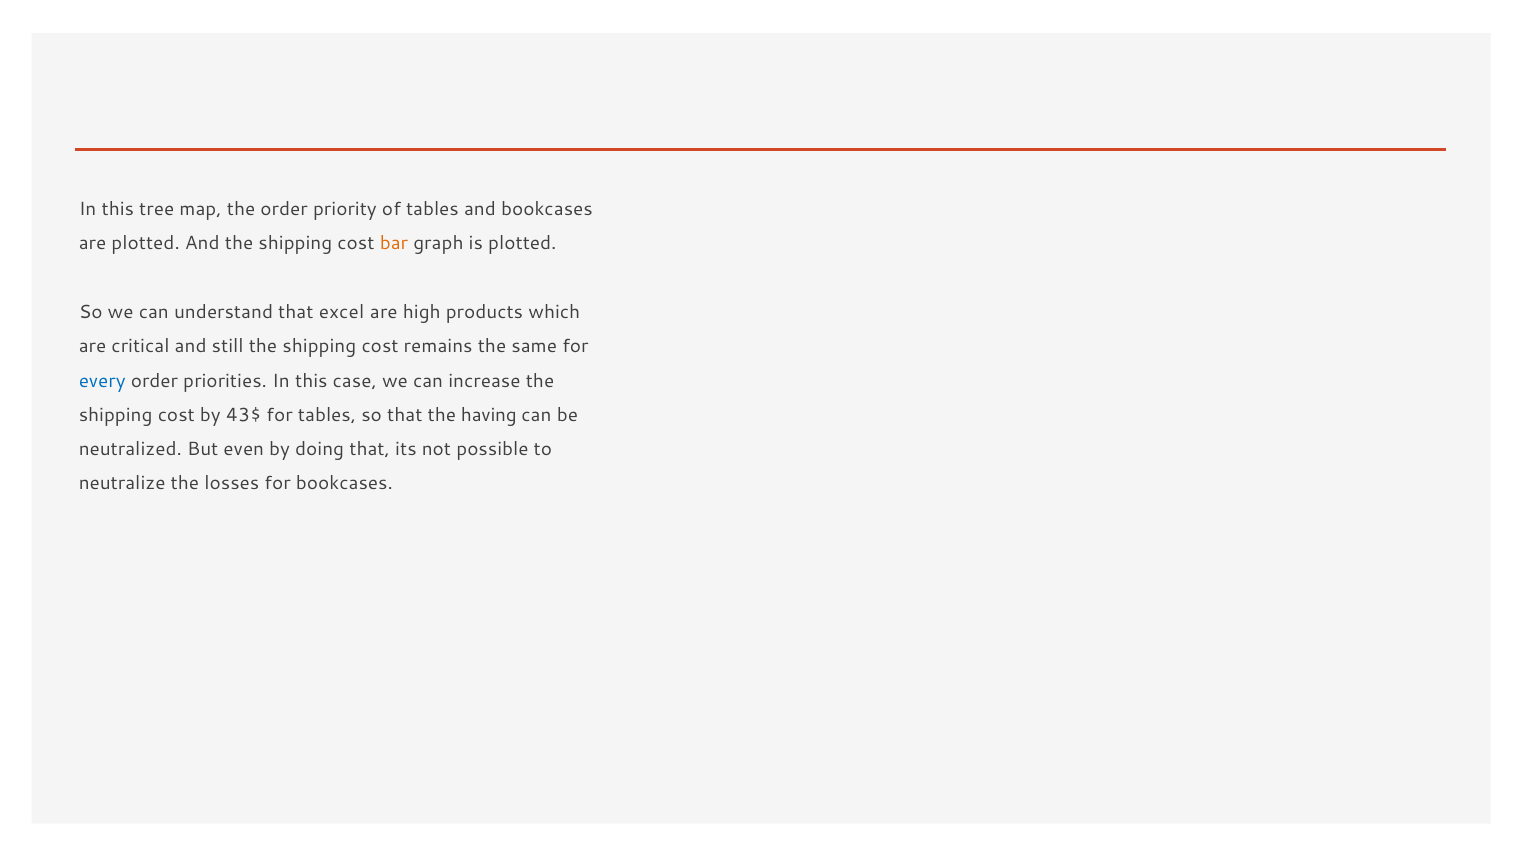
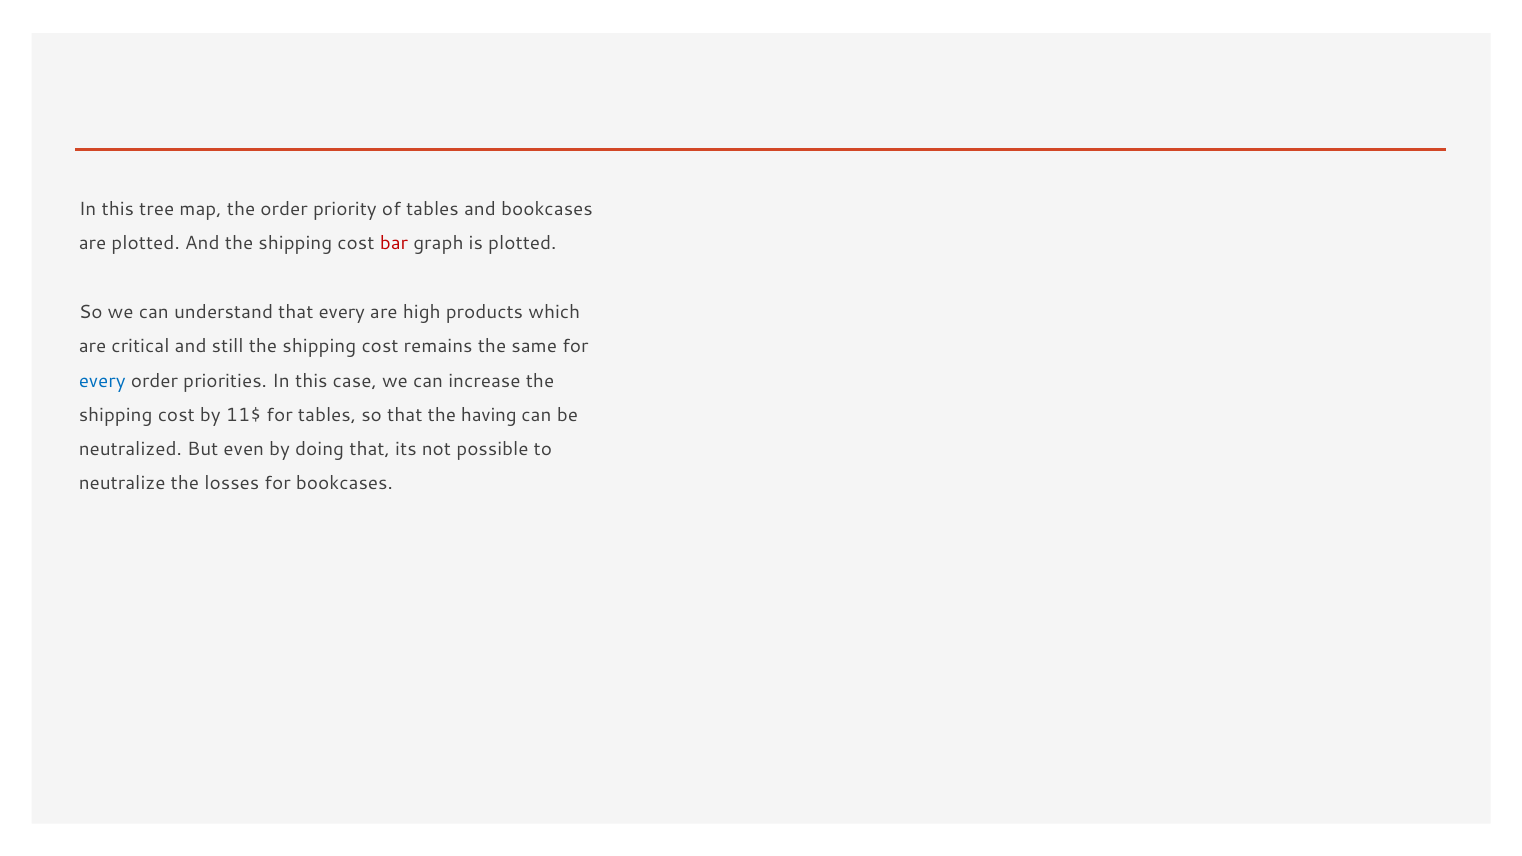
bar colour: orange -> red (394, 243)
that excel: excel -> every (342, 312)
43$: 43$ -> 11$ (244, 415)
